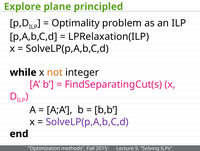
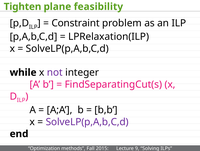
Explore: Explore -> Tighten (22, 7)
principled: principled -> feasibility (98, 7)
Optimality: Optimality -> Constraint (76, 23)
not colour: orange -> purple (55, 72)
